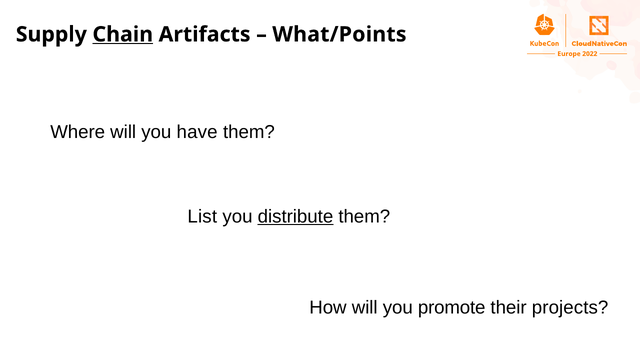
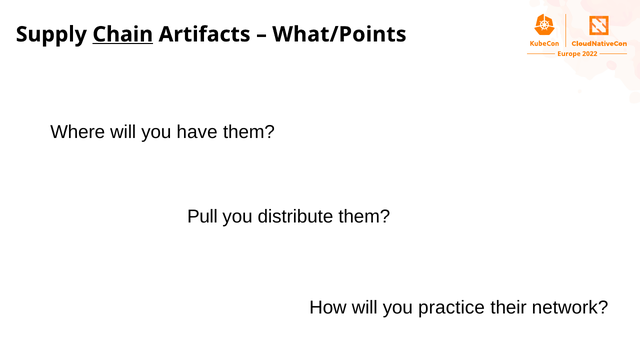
List: List -> Pull (202, 216)
distribute underline: present -> none (295, 216)
promote: promote -> practice (452, 308)
projects: projects -> network (570, 308)
